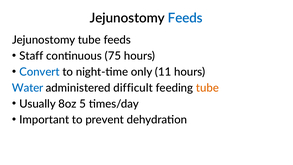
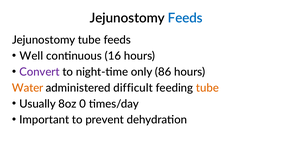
Staff: Staff -> Well (31, 56)
75: 75 -> 16 (113, 56)
Convert colour: blue -> purple (39, 72)
11: 11 -> 86 (163, 72)
Water colour: blue -> orange (28, 88)
5: 5 -> 0 (83, 104)
